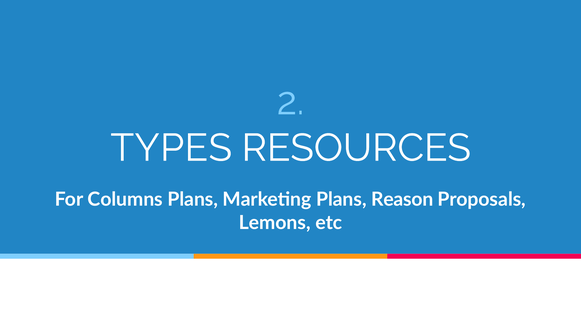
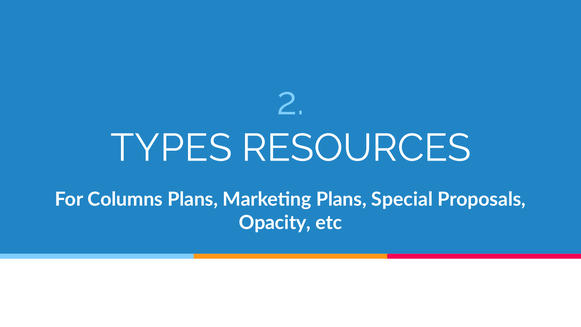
Reason: Reason -> Special (402, 199)
Lemons: Lemons -> Opacity (275, 222)
